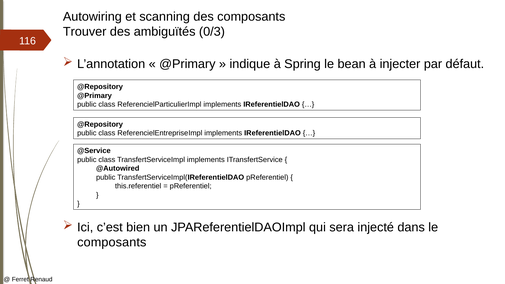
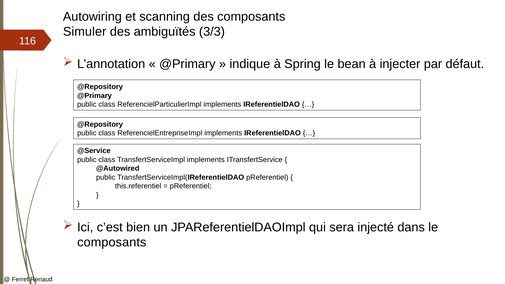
Trouver: Trouver -> Simuler (85, 32)
0/3: 0/3 -> 3/3 (212, 32)
